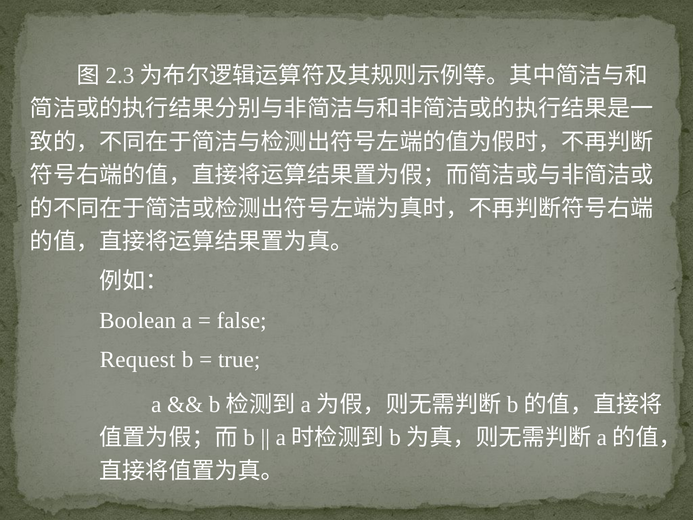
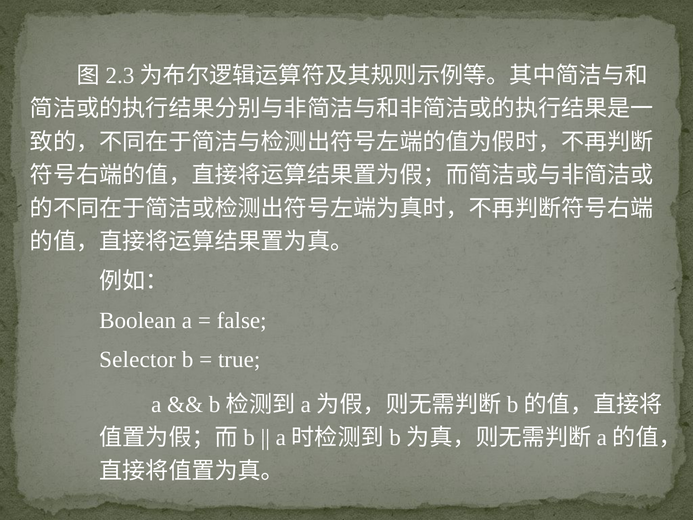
Request: Request -> Selector (138, 360)
